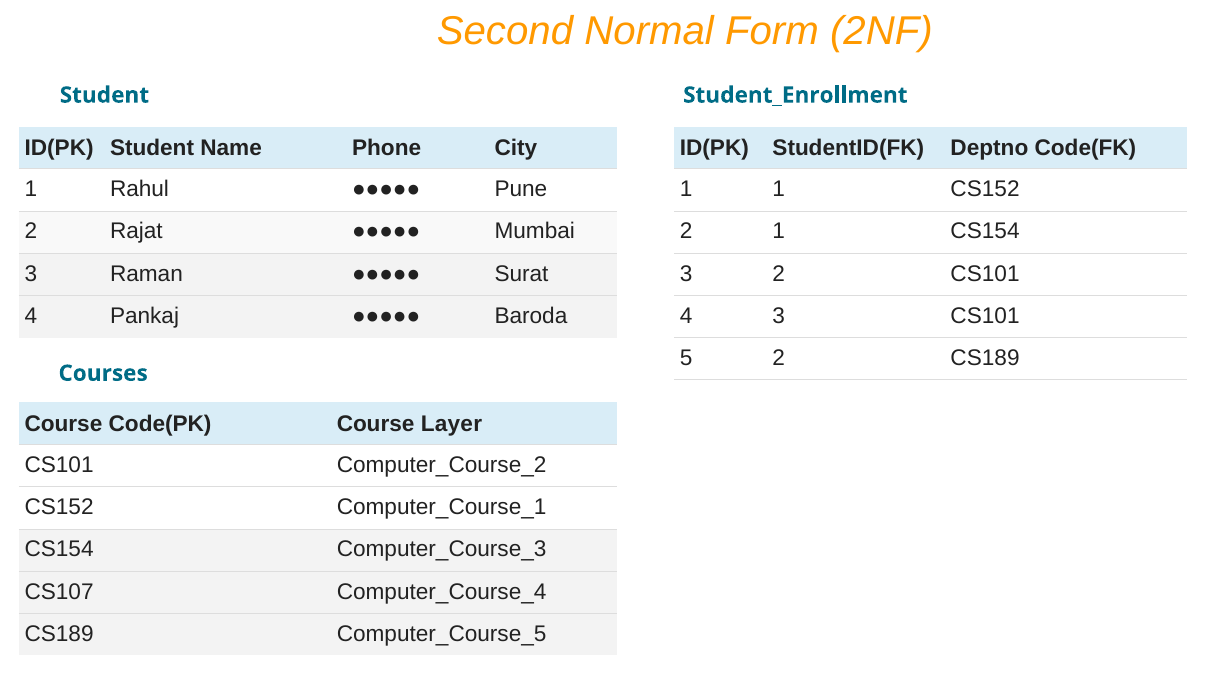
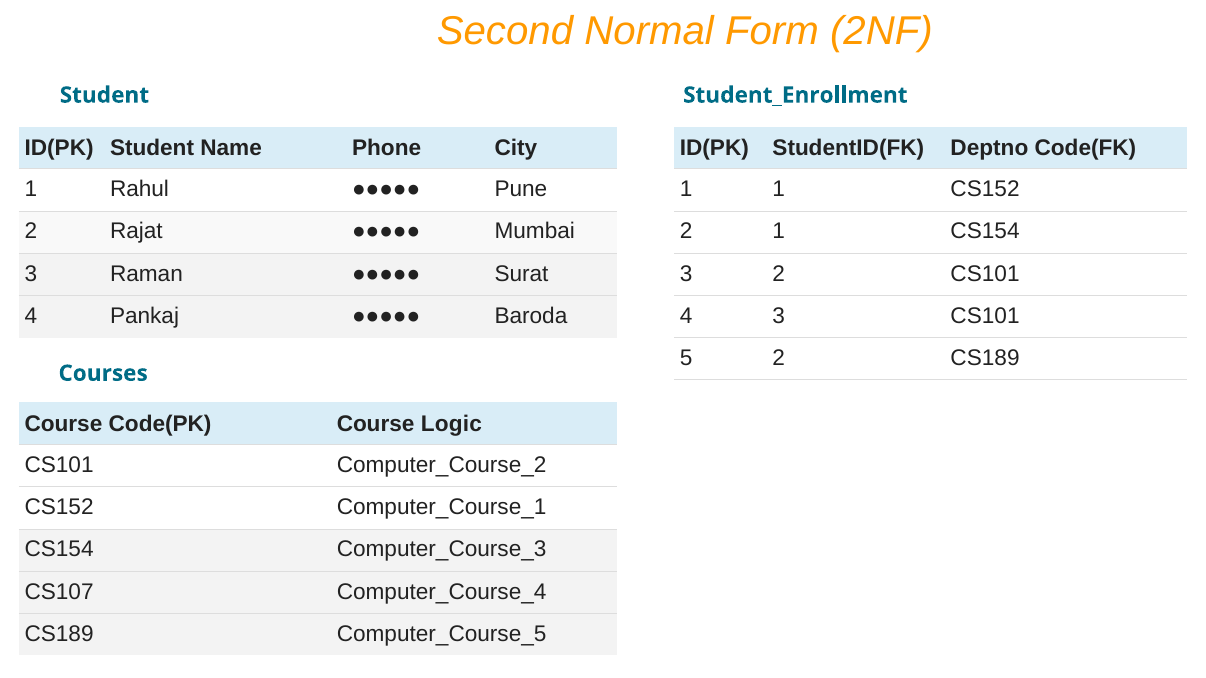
Layer: Layer -> Logic (451, 424)
